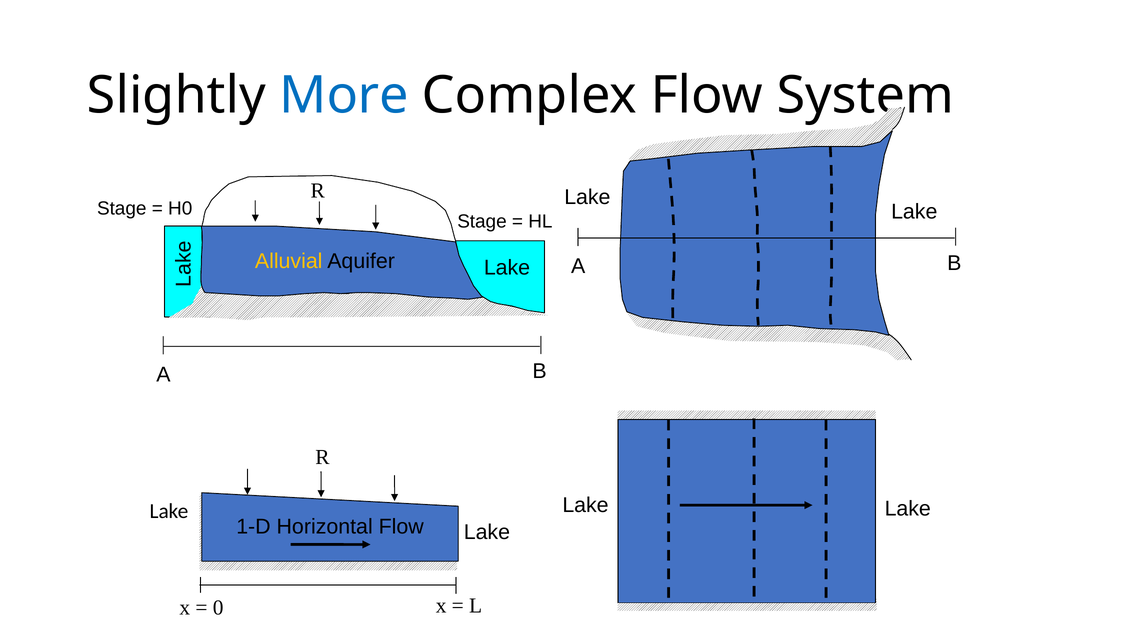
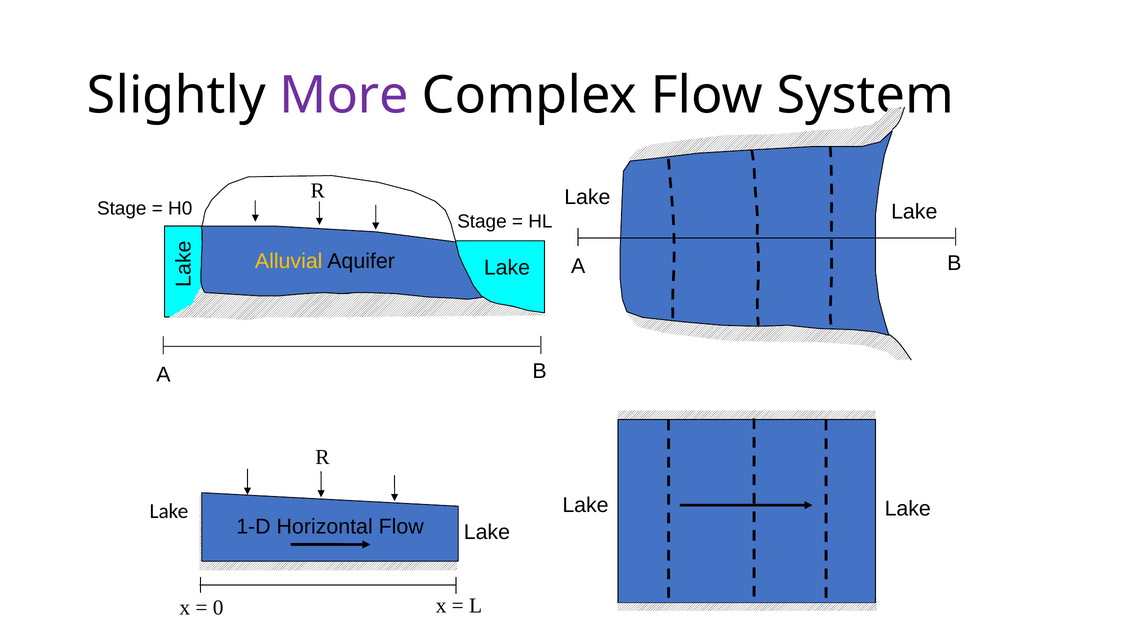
More colour: blue -> purple (344, 96)
